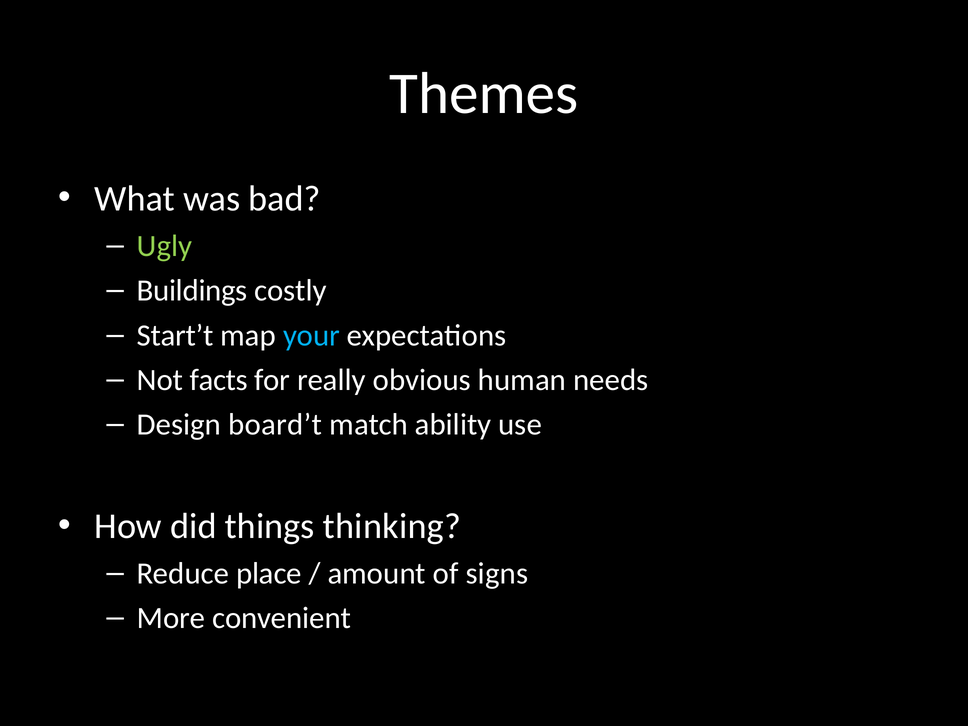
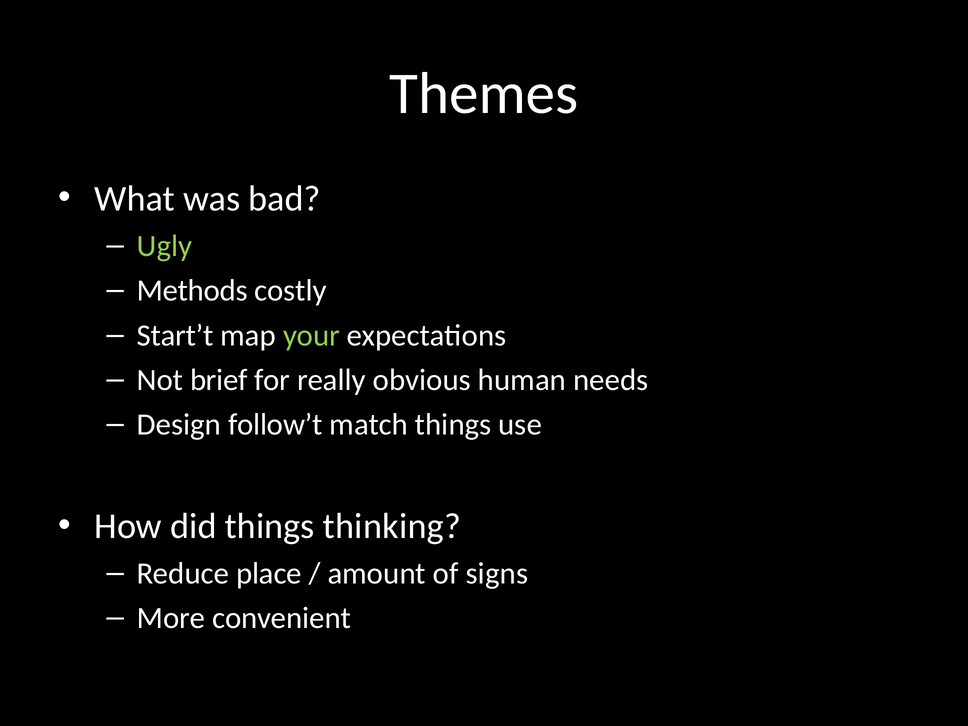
Buildings: Buildings -> Methods (192, 291)
your colour: light blue -> light green (312, 335)
facts: facts -> brief (219, 380)
board’t: board’t -> follow’t (275, 425)
match ability: ability -> things (453, 425)
